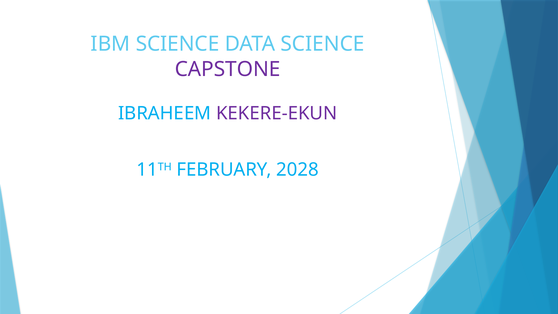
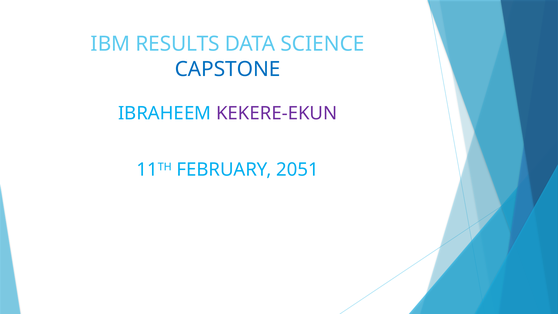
IBM SCIENCE: SCIENCE -> RESULTS (178, 44)
CAPSTONE colour: purple -> blue (228, 69)
2028: 2028 -> 2051 (298, 170)
